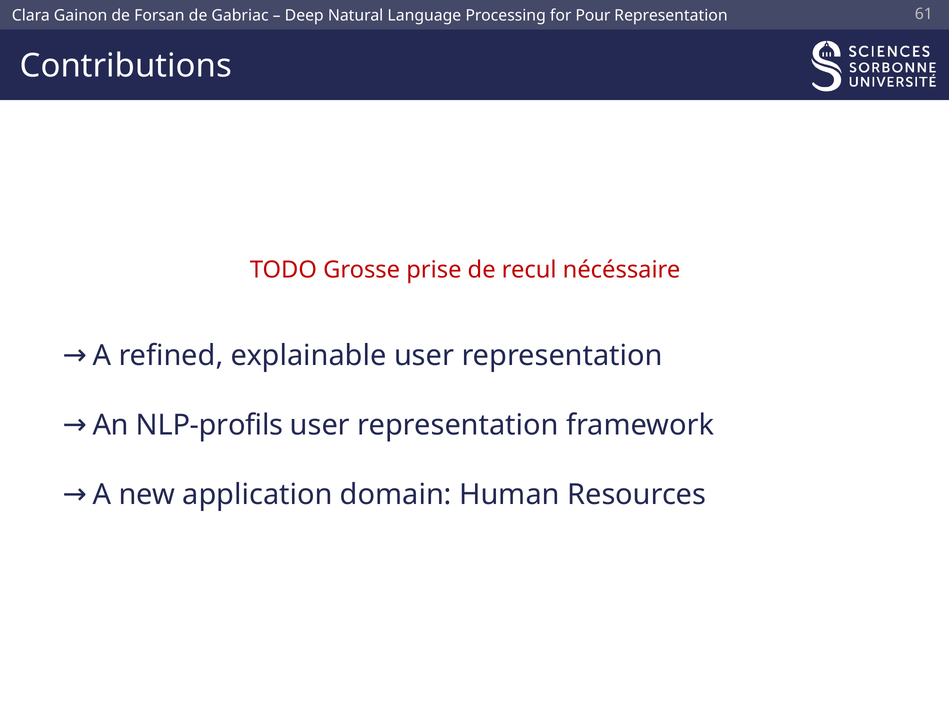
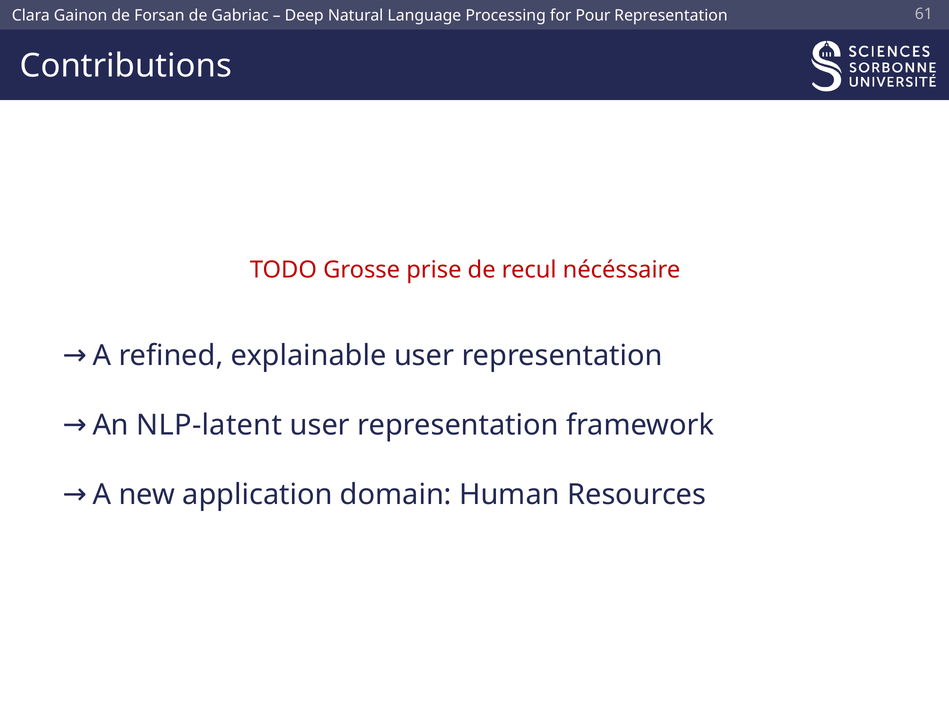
NLP-profils: NLP-profils -> NLP-latent (209, 425)
